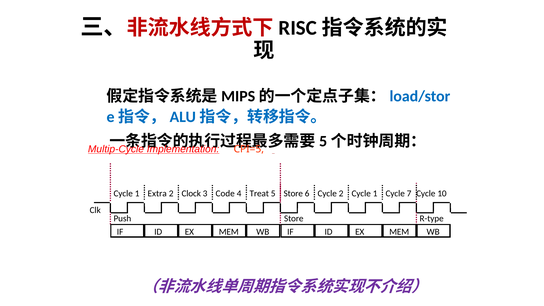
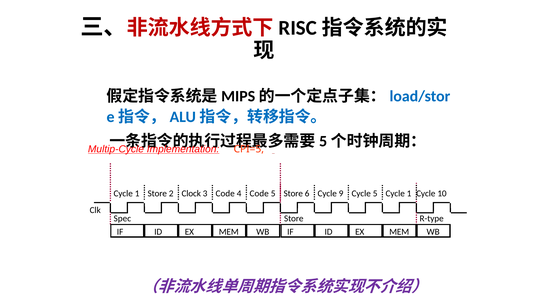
1 Extra: Extra -> Store (157, 193)
4 Treat: Treat -> Code (259, 193)
Cycle 2: 2 -> 9 (341, 193)
1: 1 -> 5 (375, 193)
7: 7 -> 1 (409, 193)
Push: Push -> Spec (122, 218)
